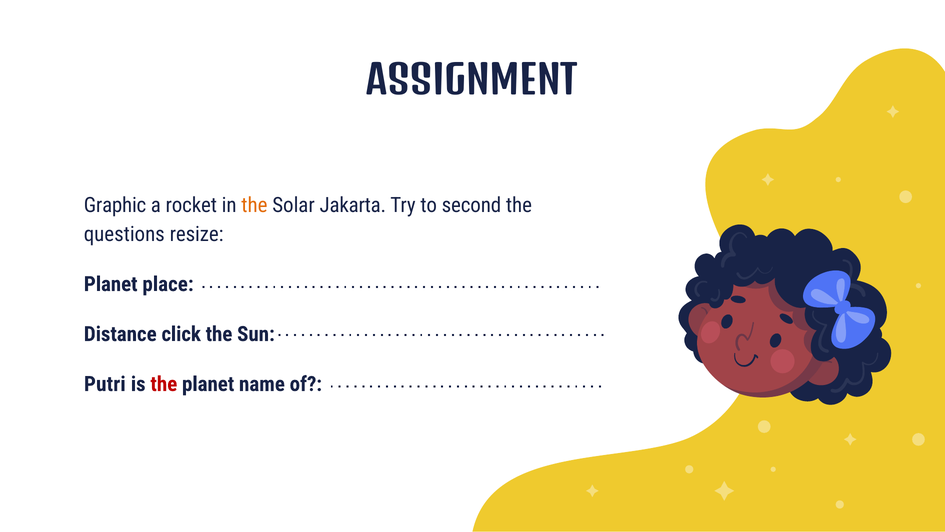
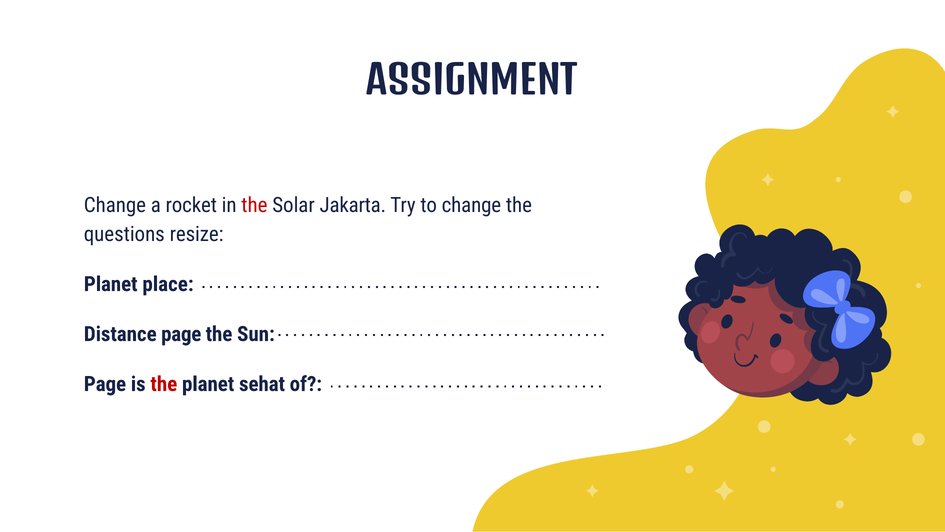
Graphic: Graphic -> Change (115, 205)
the colour: orange -> red (254, 205)
to second: second -> change (471, 205)
Distance click: click -> page (181, 334)
Putri: Putri -> Page (105, 384)
name: name -> sehat (262, 384)
